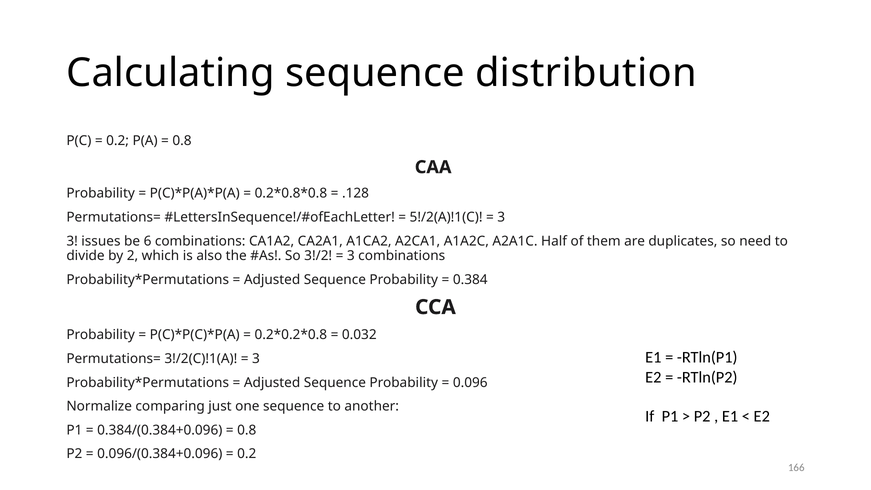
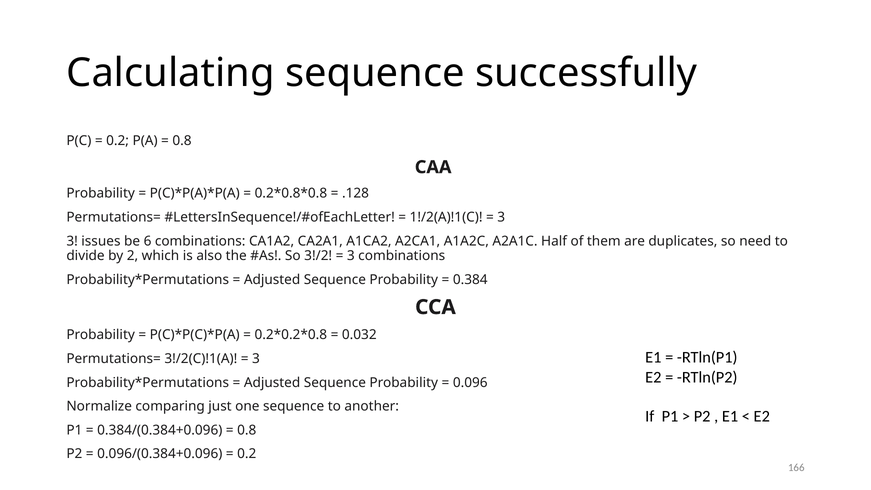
distribution: distribution -> successfully (586, 73)
5!/2(A)!1(C: 5!/2(A)!1(C -> 1!/2(A)!1(C (446, 217)
